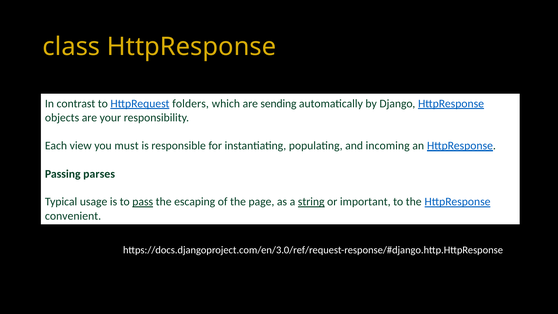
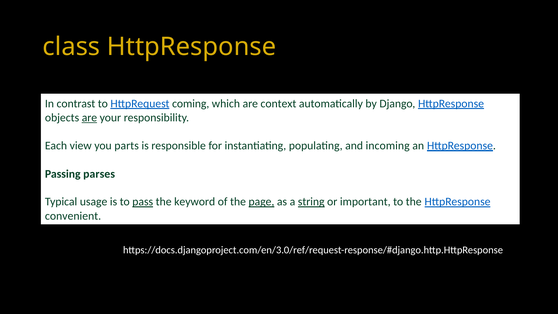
folders: folders -> coming (191, 103)
sending: sending -> context (278, 103)
are underline: none -> present (89, 118)
must: must -> parts (127, 146)
escaping: escaping -> keyword (195, 202)
page underline: none -> present (261, 202)
